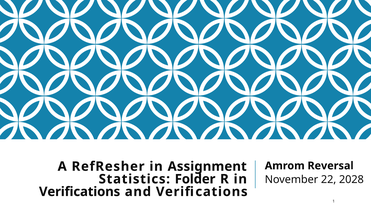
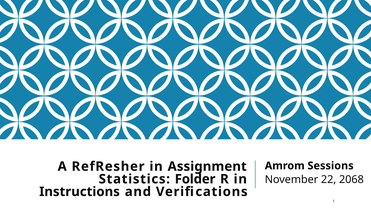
Reversal: Reversal -> Sessions (331, 166)
2028: 2028 -> 2068 (351, 179)
Verifications: Verifications -> Instructions (80, 191)
